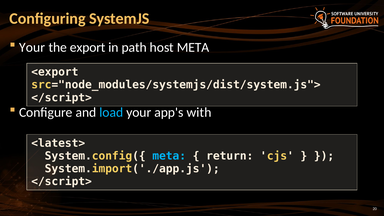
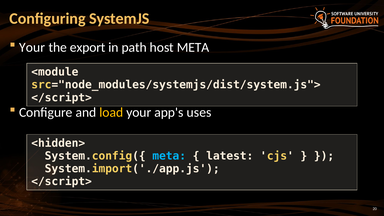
<export: <export -> <module (55, 72)
load colour: light blue -> yellow (111, 112)
with: with -> uses (199, 112)
<latest>: <latest> -> <hidden> (58, 143)
return: return -> latest (230, 156)
